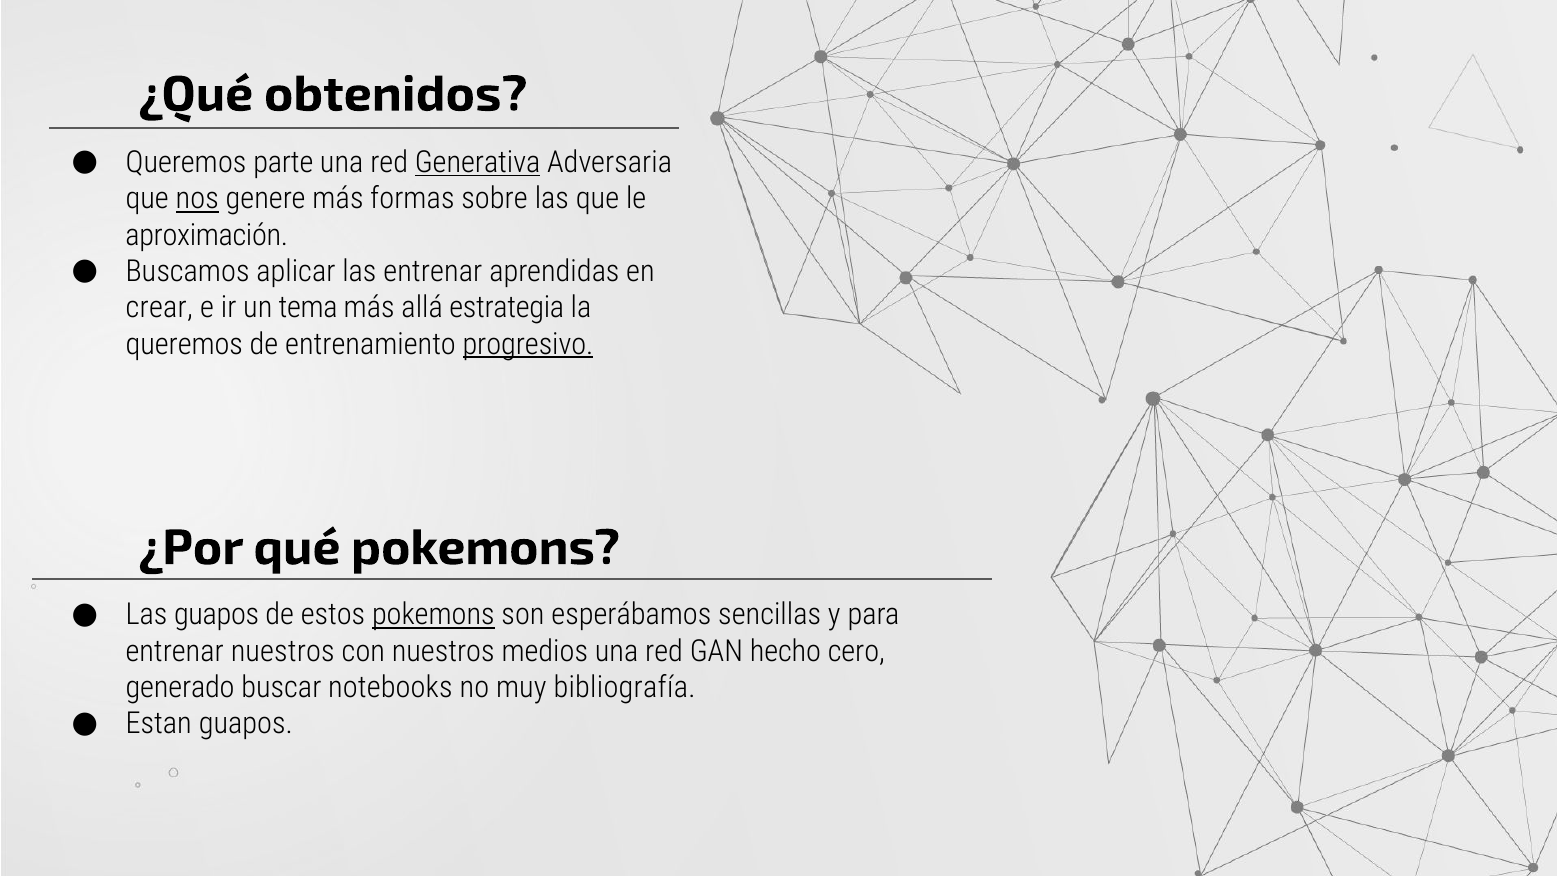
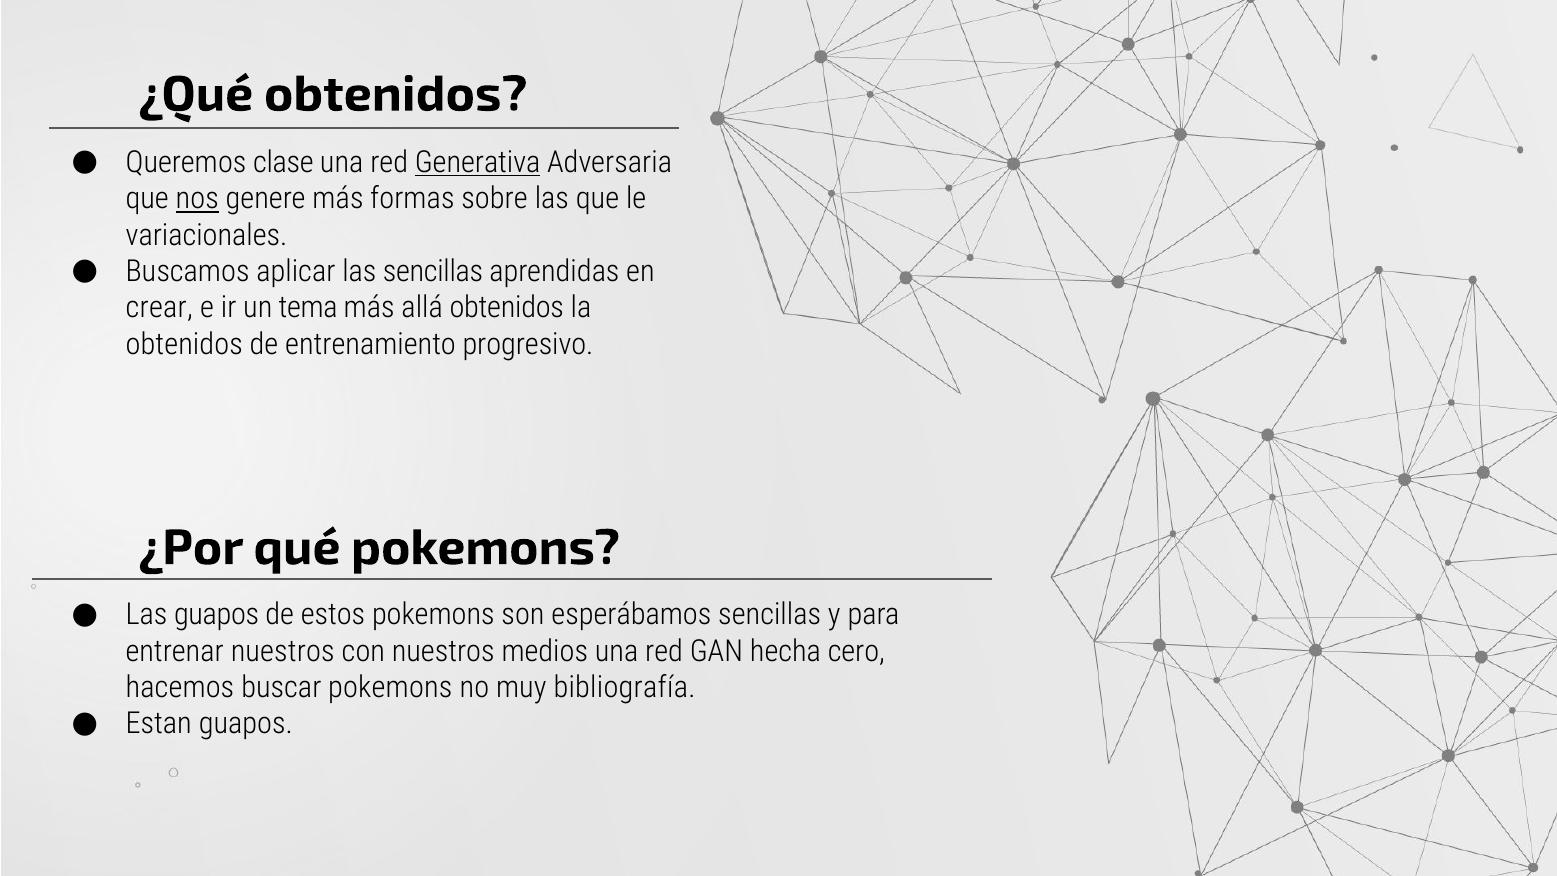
parte: parte -> clase (283, 162)
aproximación: aproximación -> variacionales (207, 235)
las entrenar: entrenar -> sencillas (433, 271)
allá estrategia: estrategia -> obtenidos (507, 308)
queremos: queremos -> obtenidos (184, 344)
progresivo underline: present -> none (528, 344)
pokemons underline: present -> none (433, 615)
hecho: hecho -> hecha (785, 651)
generado: generado -> hacemos (180, 687)
buscar notebooks: notebooks -> pokemons (390, 687)
